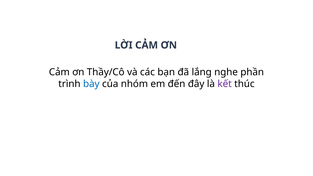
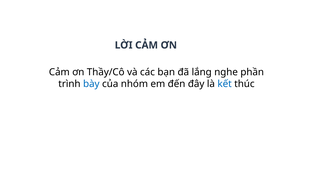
kết colour: purple -> blue (225, 84)
